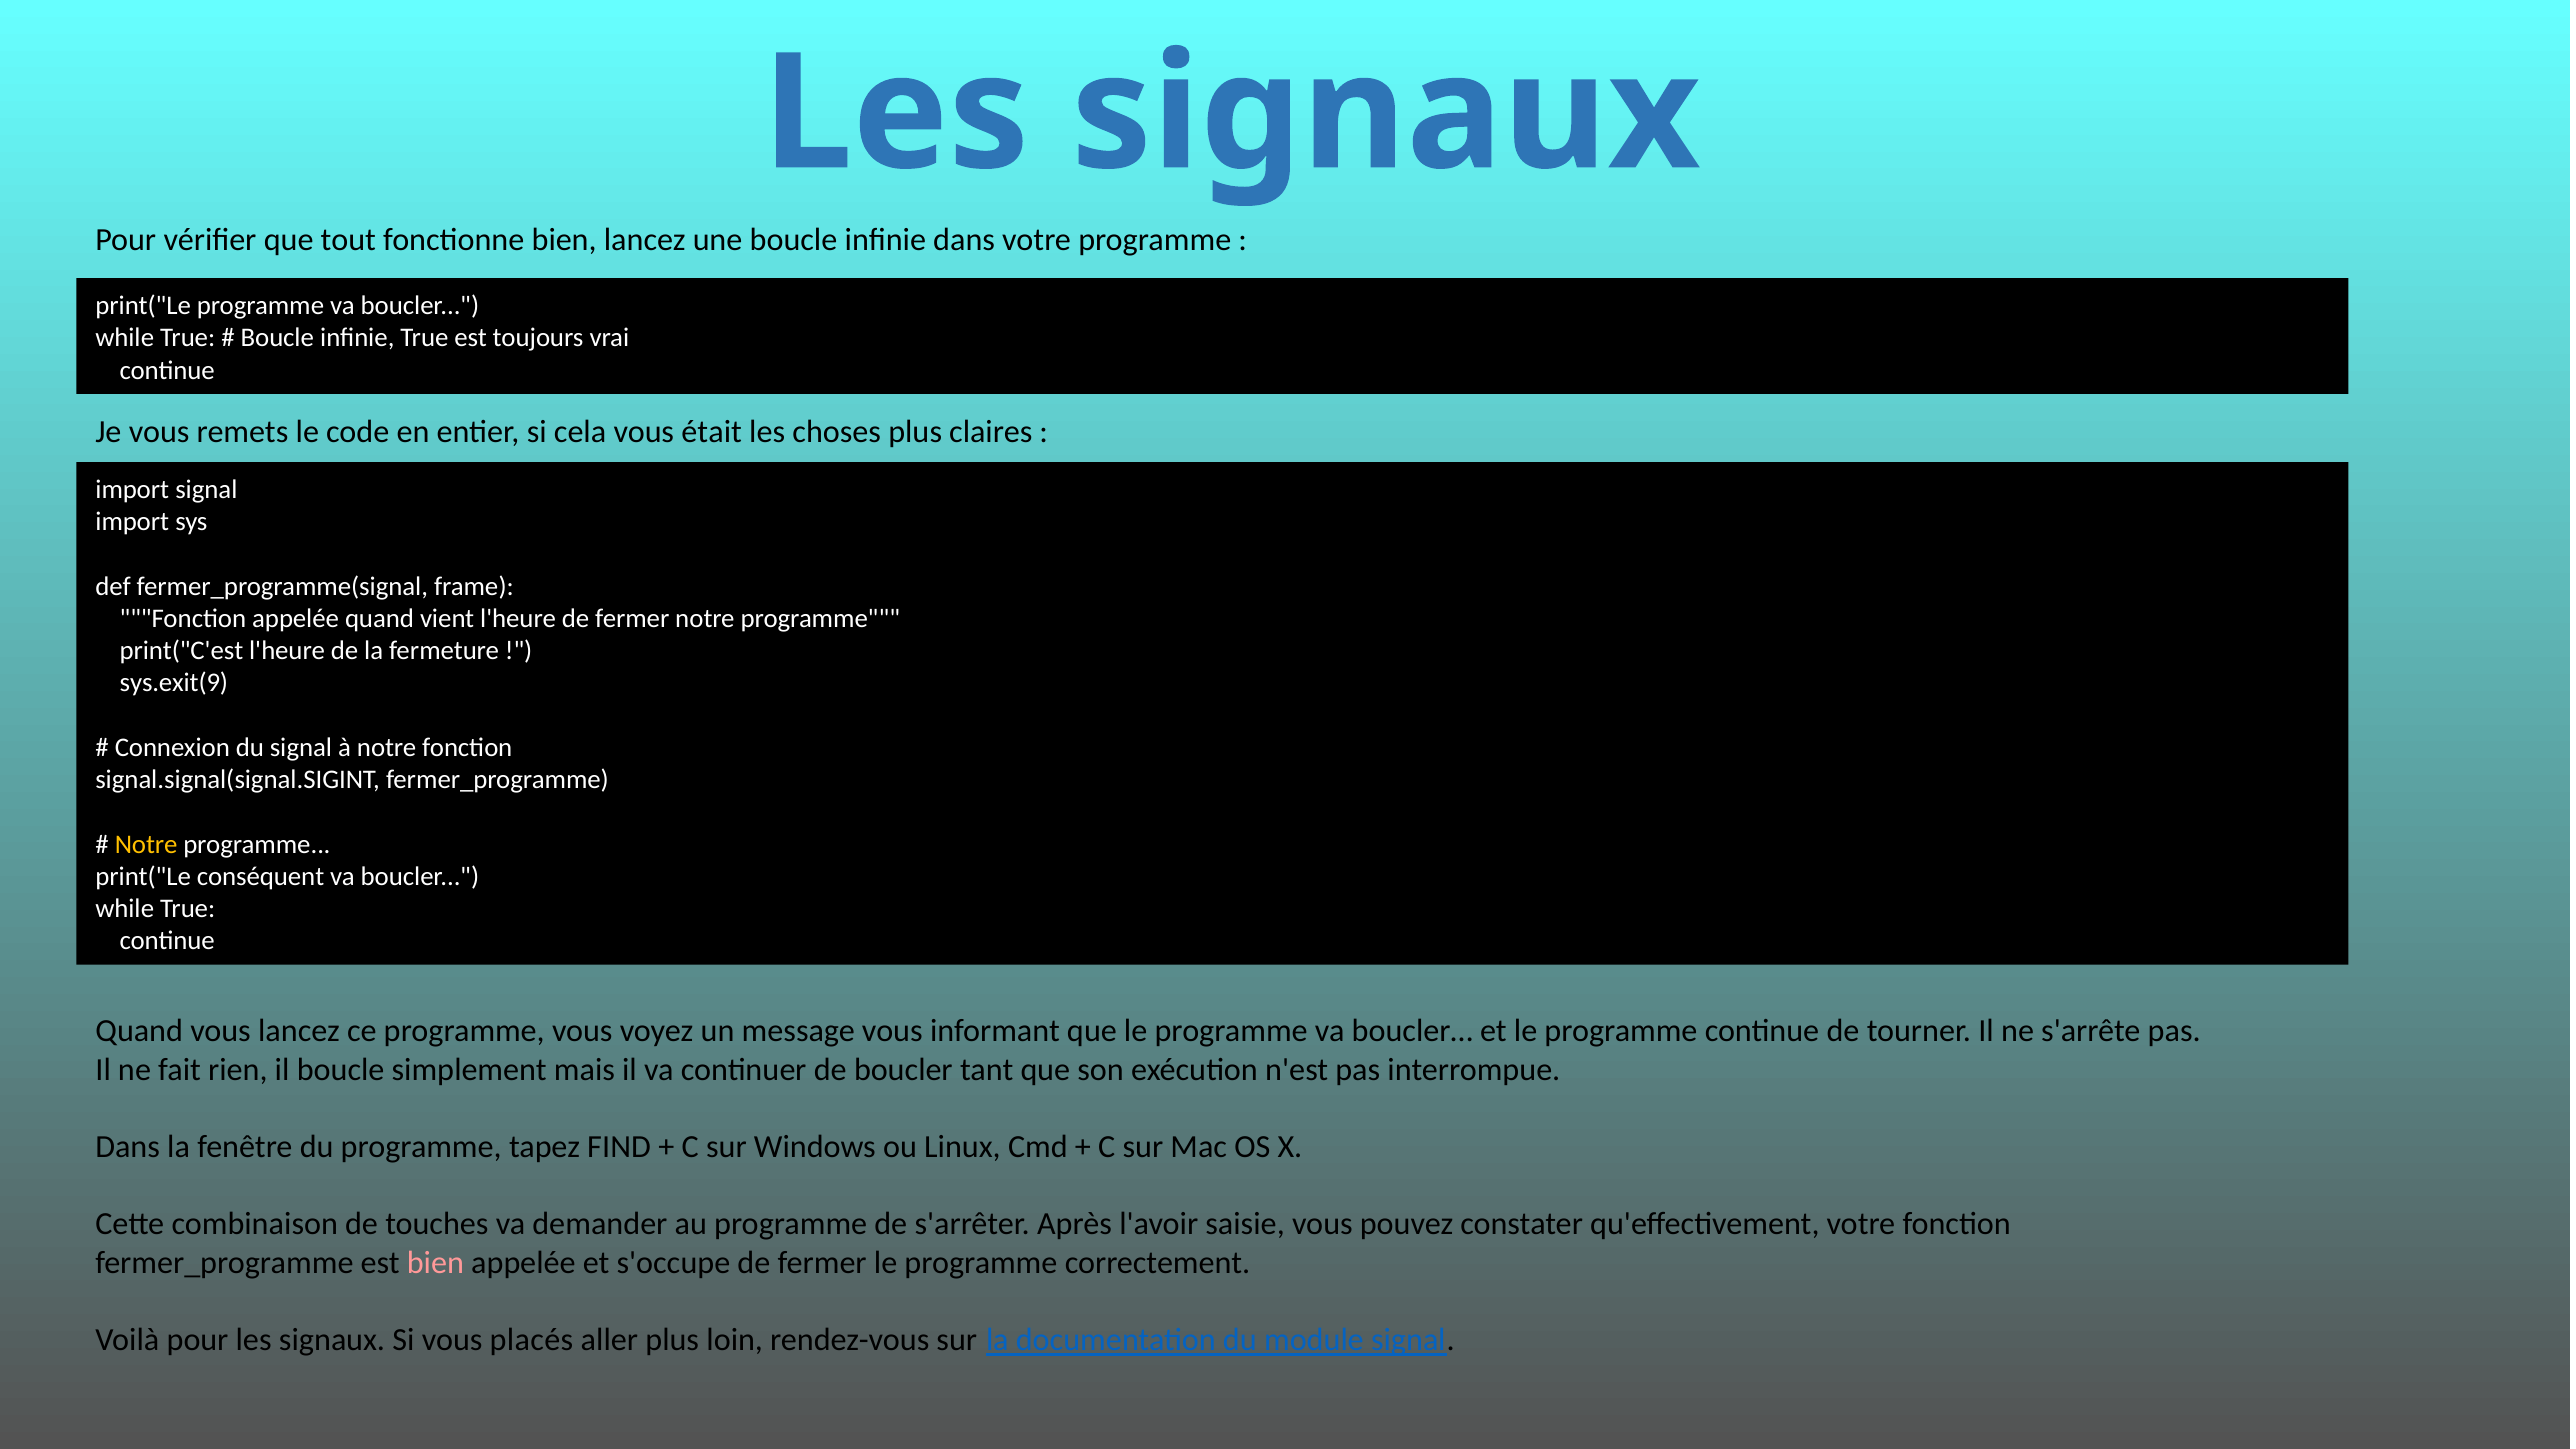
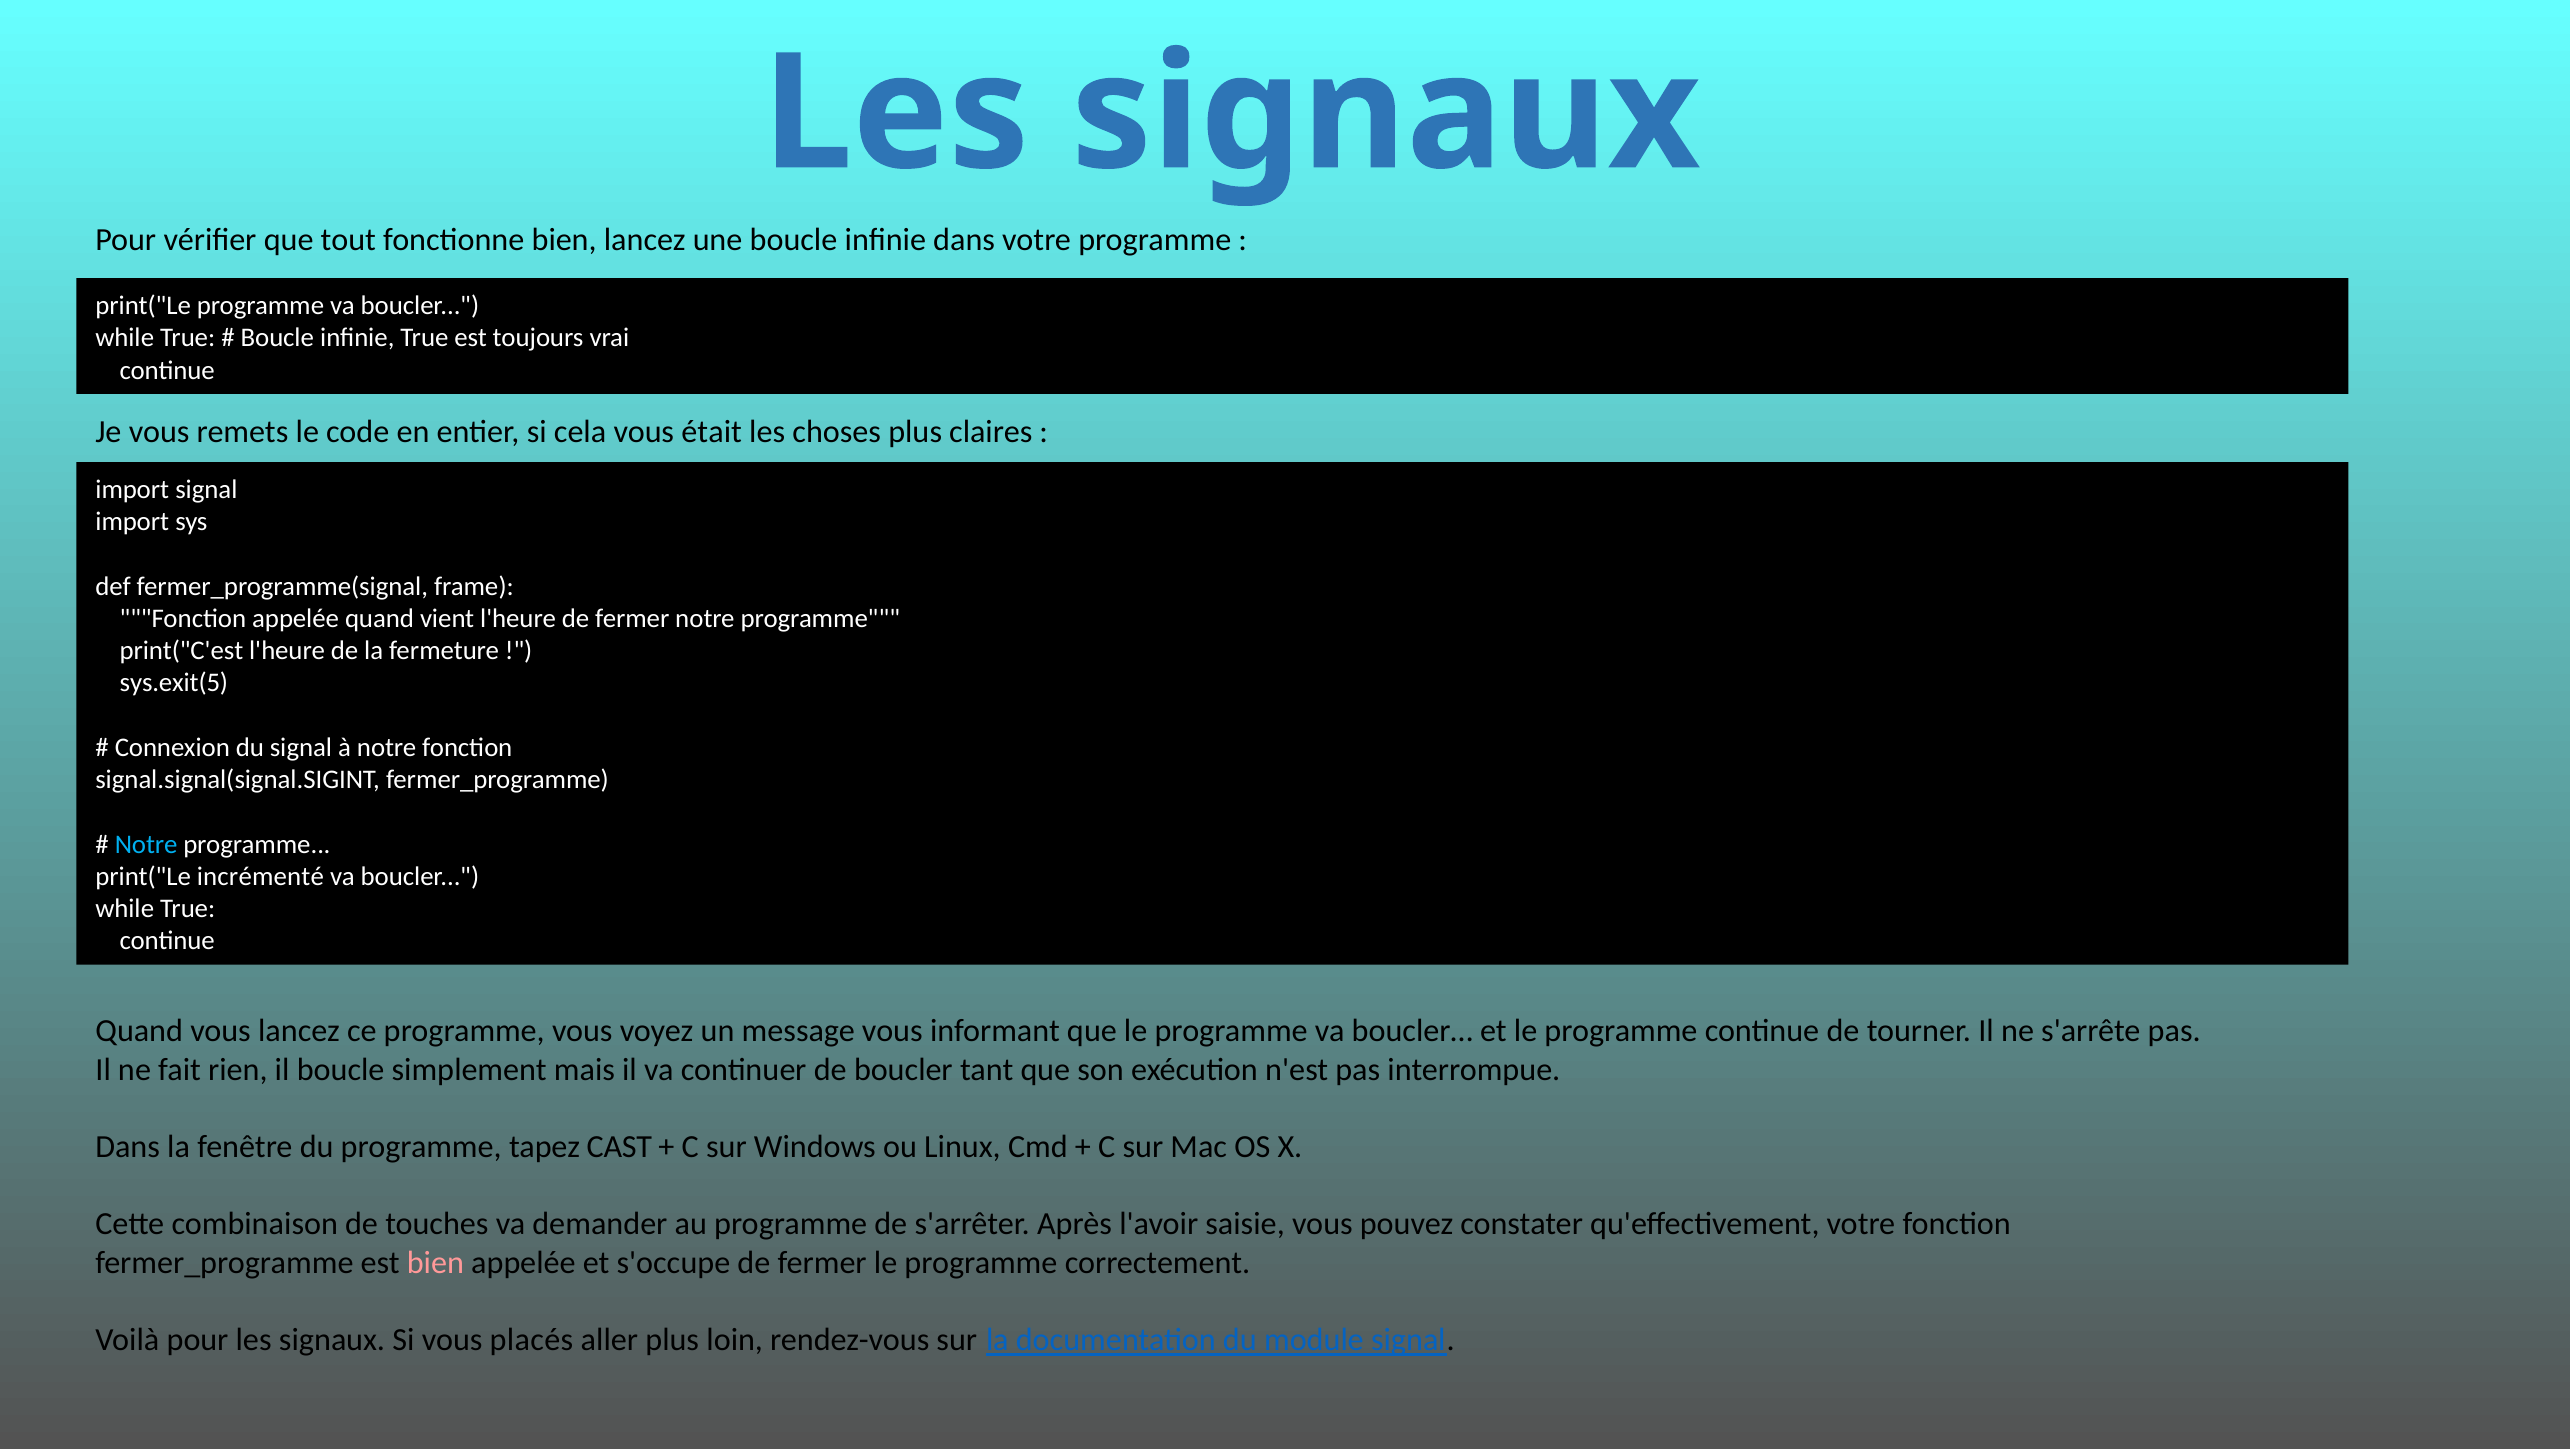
sys.exit(9: sys.exit(9 -> sys.exit(5 (174, 683)
Notre colour: yellow -> light blue (146, 844)
conséquent: conséquent -> incrémenté (260, 877)
FIND: FIND -> CAST (619, 1147)
